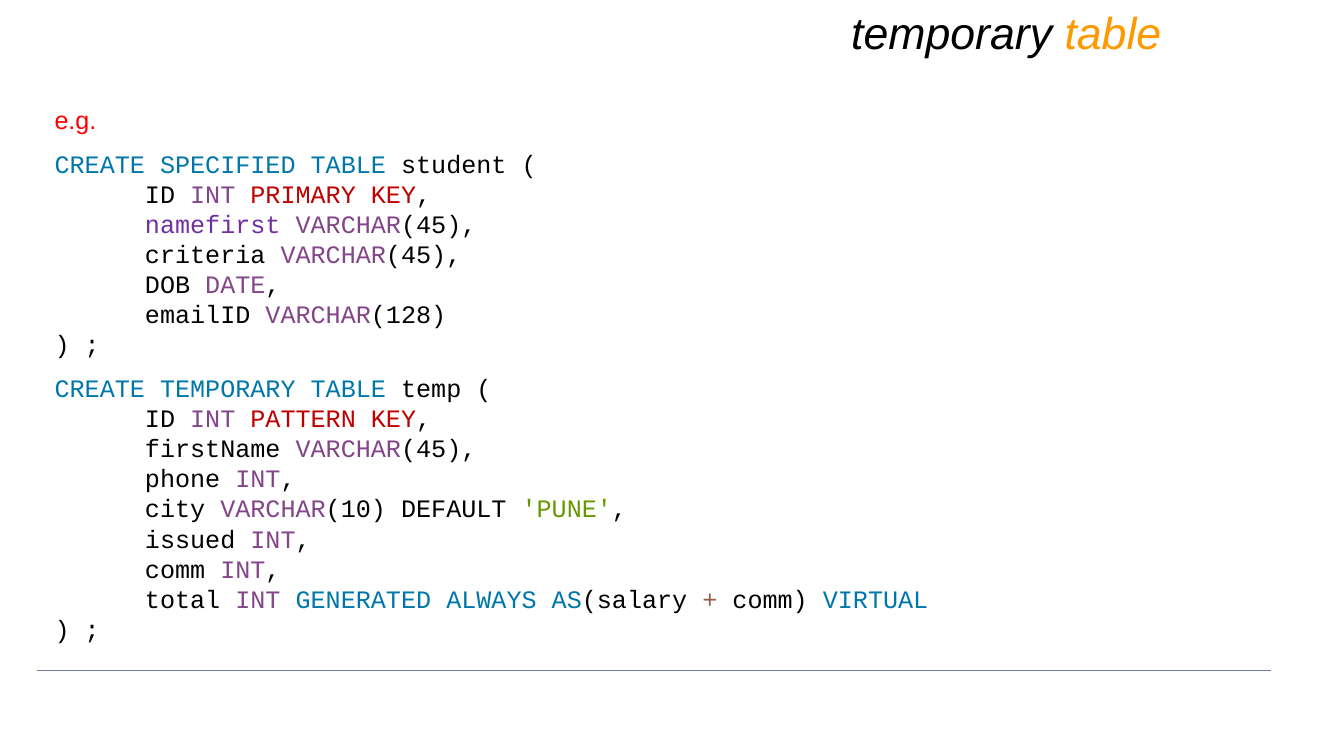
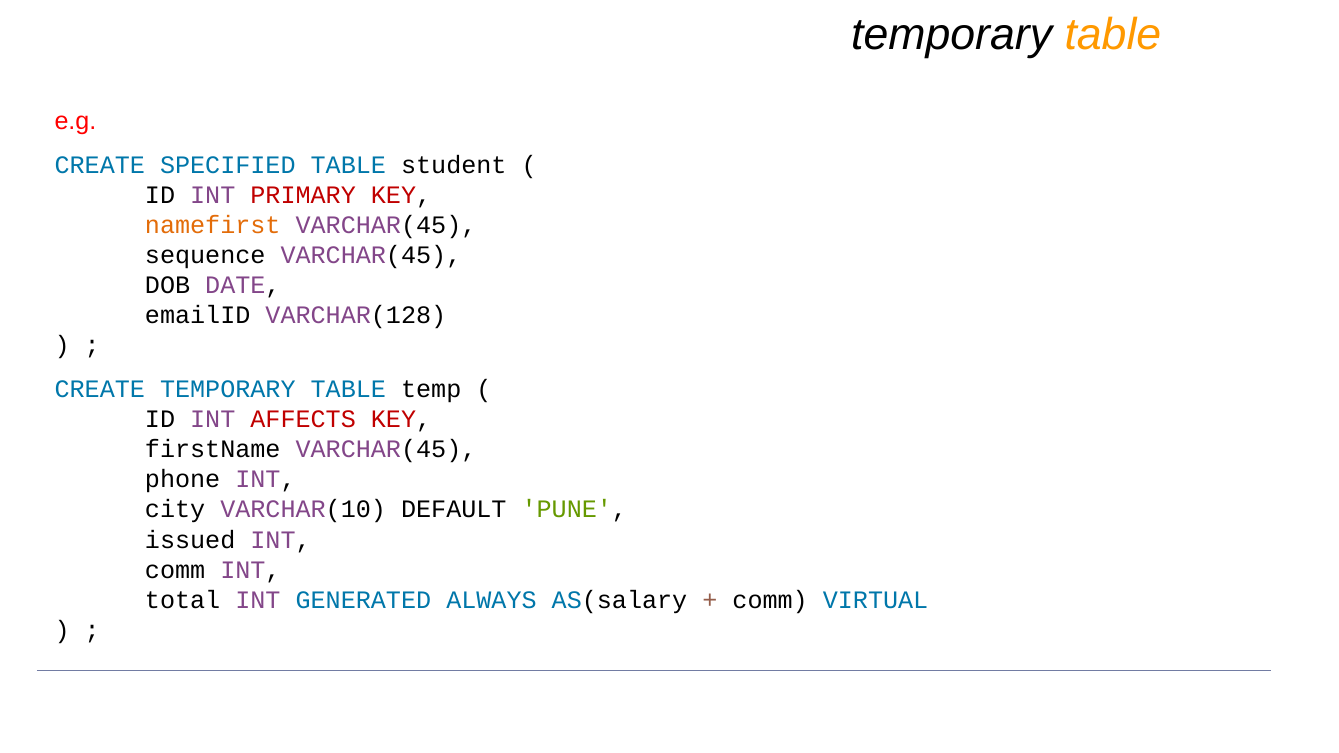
namefirst colour: purple -> orange (213, 225)
criteria: criteria -> sequence (205, 255)
PATTERN: PATTERN -> AFFECTS (303, 419)
